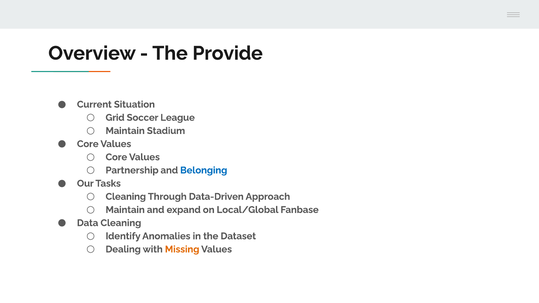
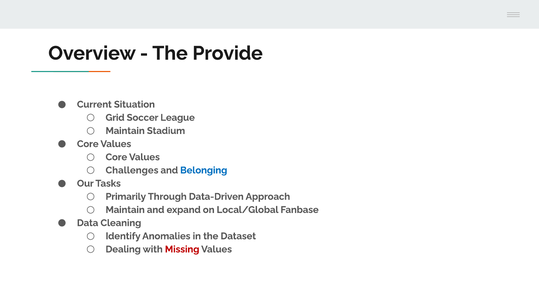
Partnership: Partnership -> Challenges (132, 170)
Cleaning: Cleaning -> Primarily (126, 197)
Missing colour: orange -> red (182, 249)
